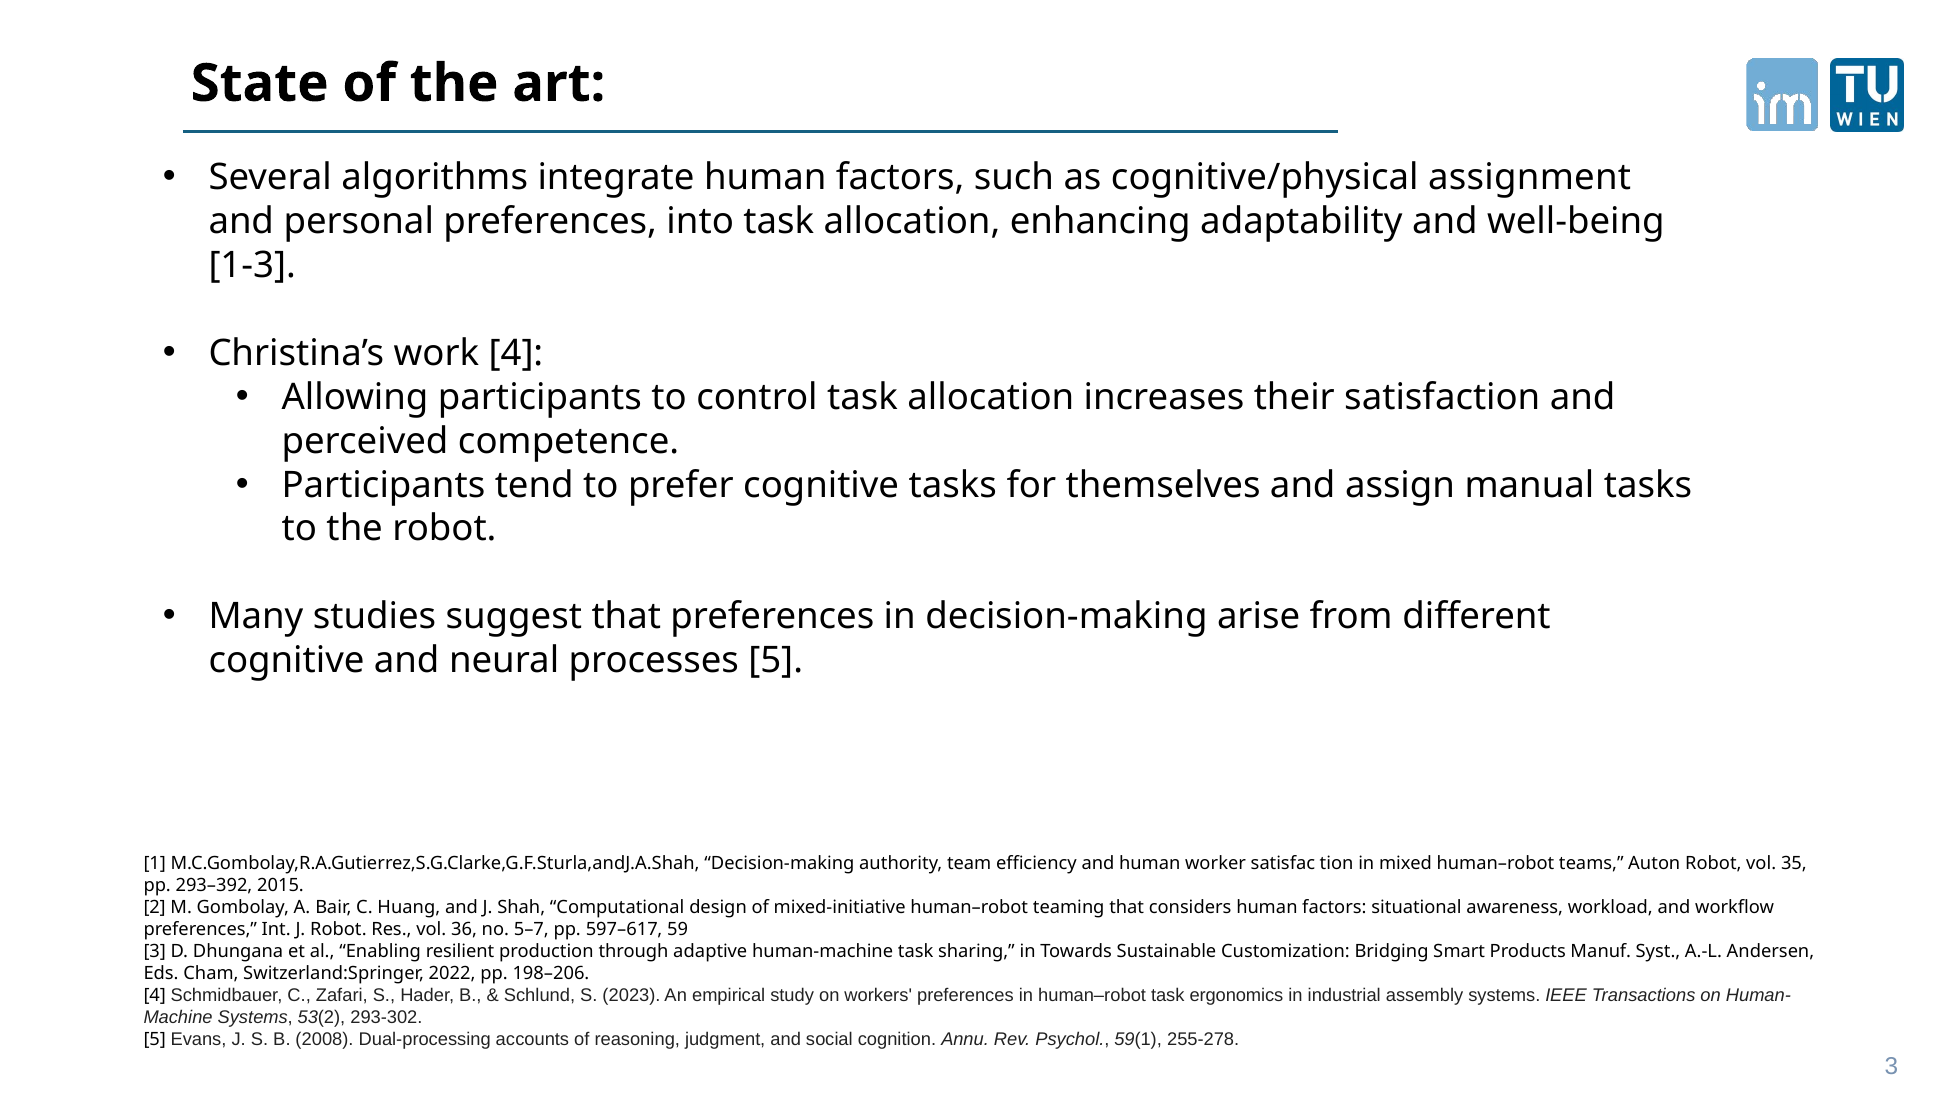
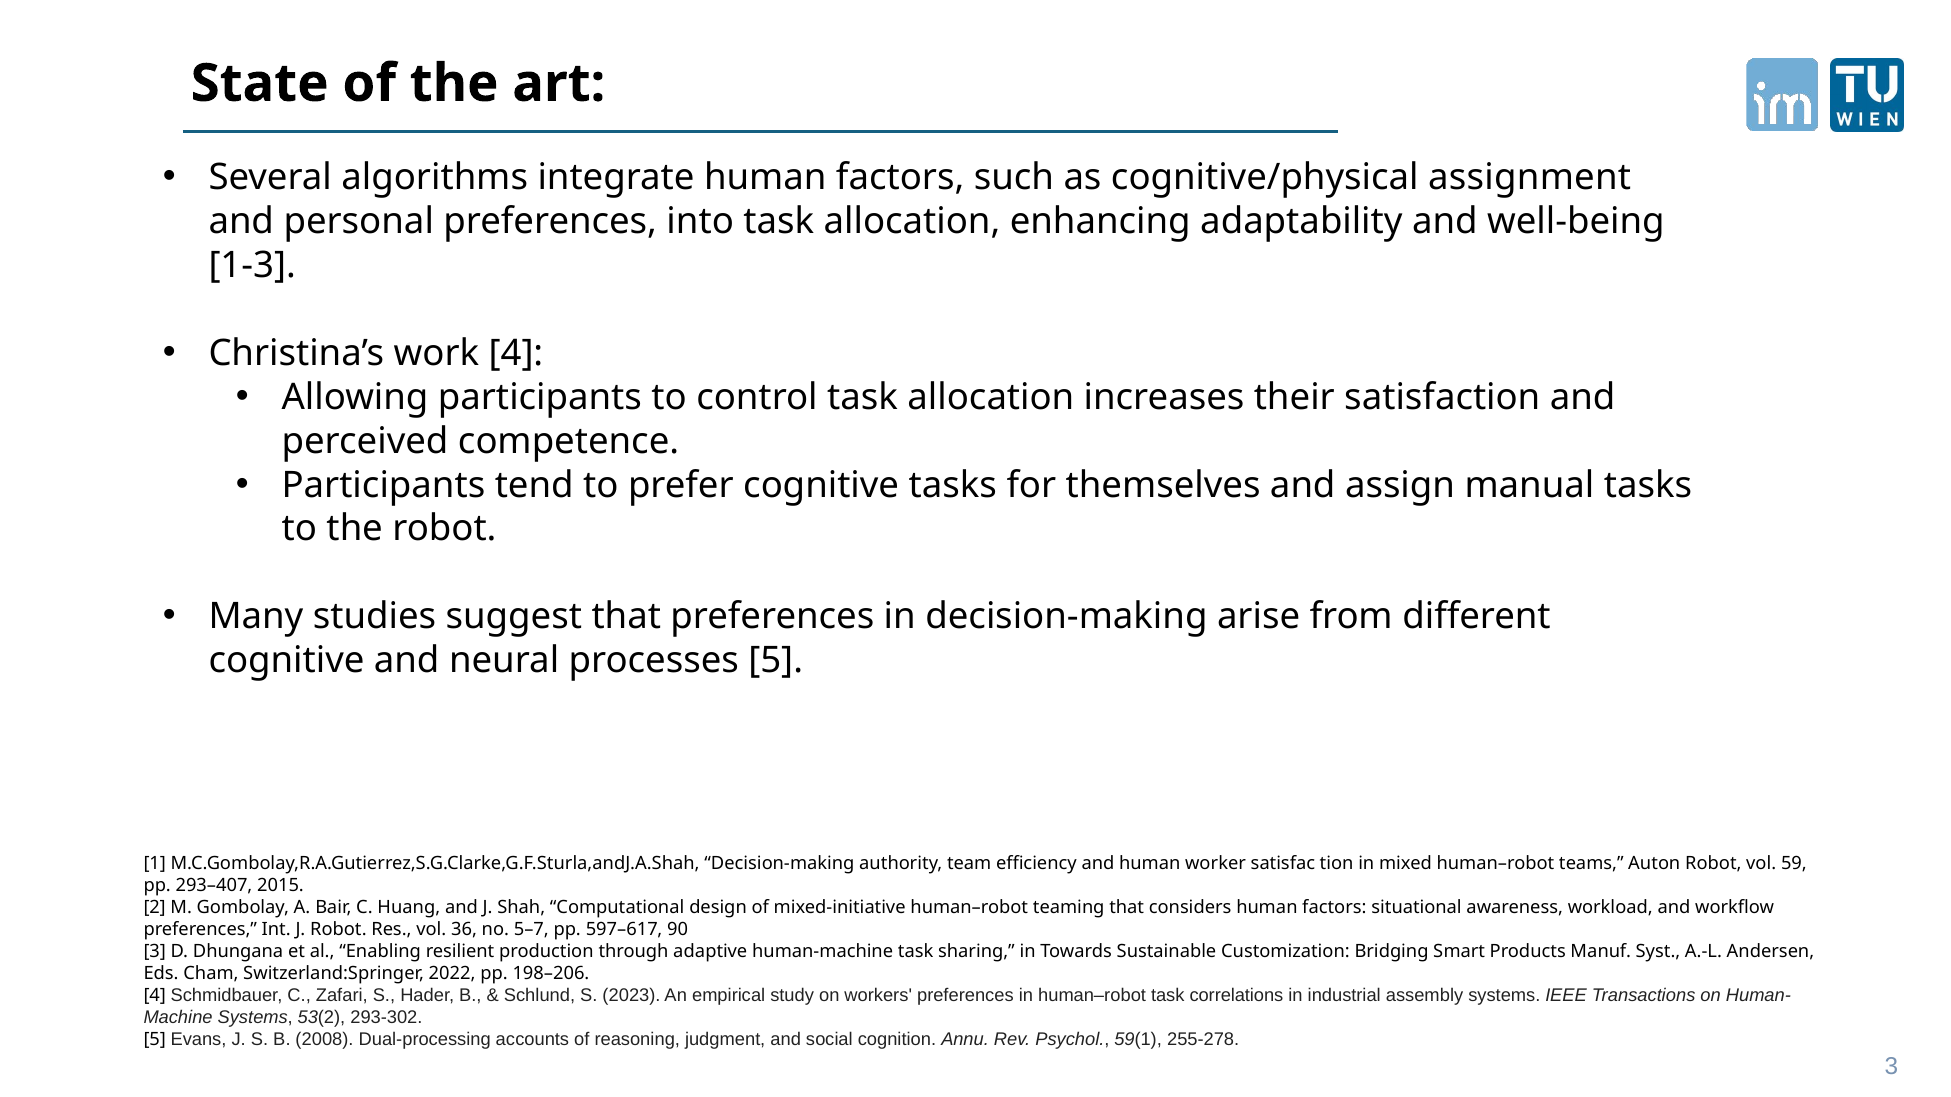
35: 35 -> 59 (1794, 864)
293–392: 293–392 -> 293–407 (214, 886)
59: 59 -> 90 (678, 930)
ergonomics: ergonomics -> correlations (1236, 996)
